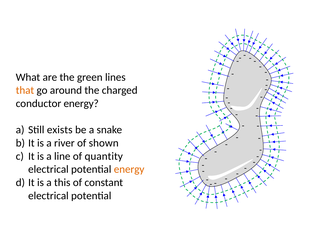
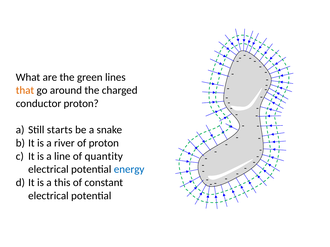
conductor energy: energy -> proton (81, 104)
exists: exists -> starts (60, 130)
of shown: shown -> proton (104, 143)
energy colour: orange -> blue (129, 170)
